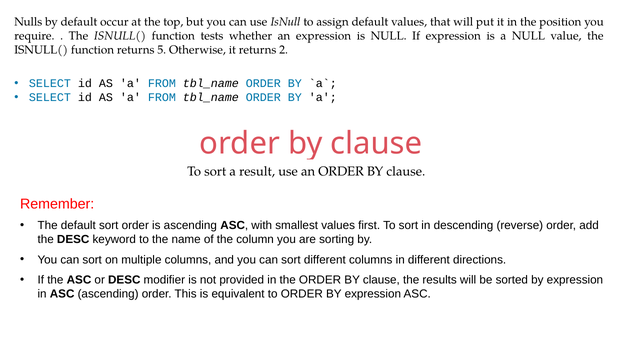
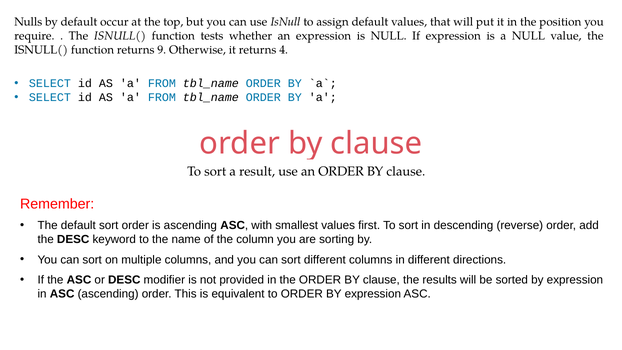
5: 5 -> 9 (162, 50)
2: 2 -> 4 (284, 50)
